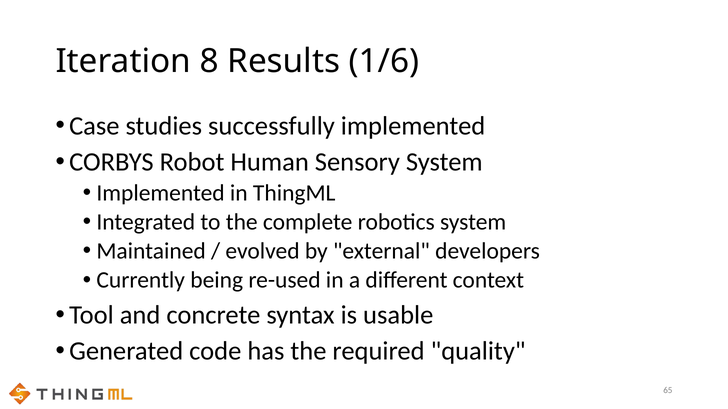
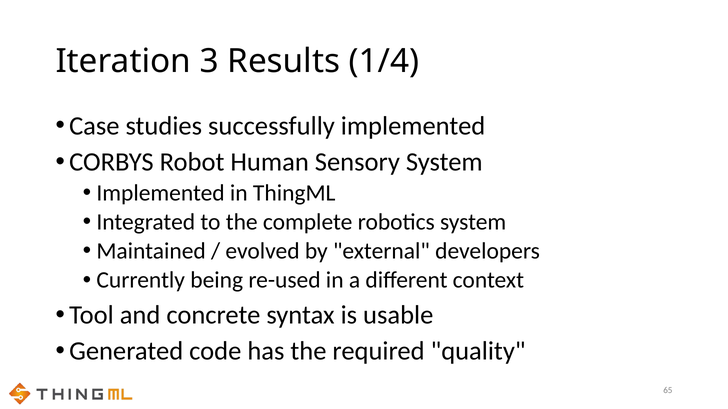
8: 8 -> 3 (209, 61)
1/6: 1/6 -> 1/4 (384, 61)
